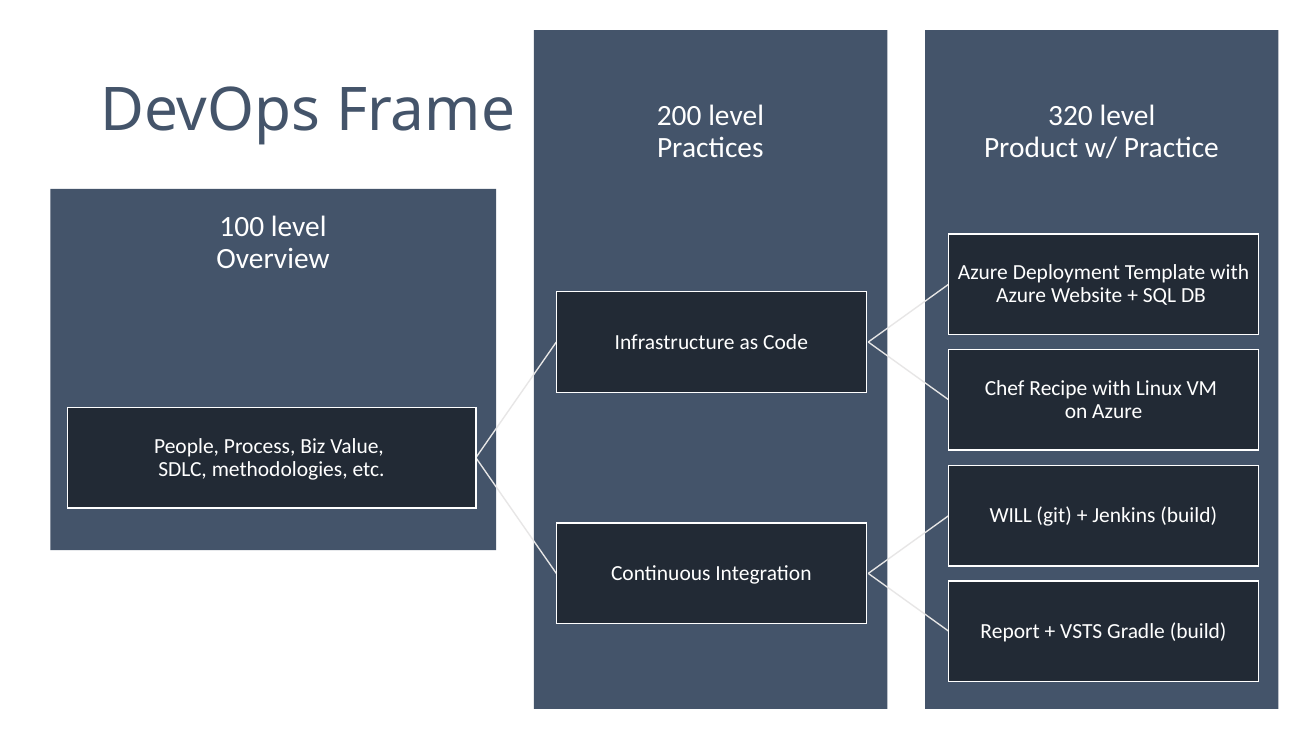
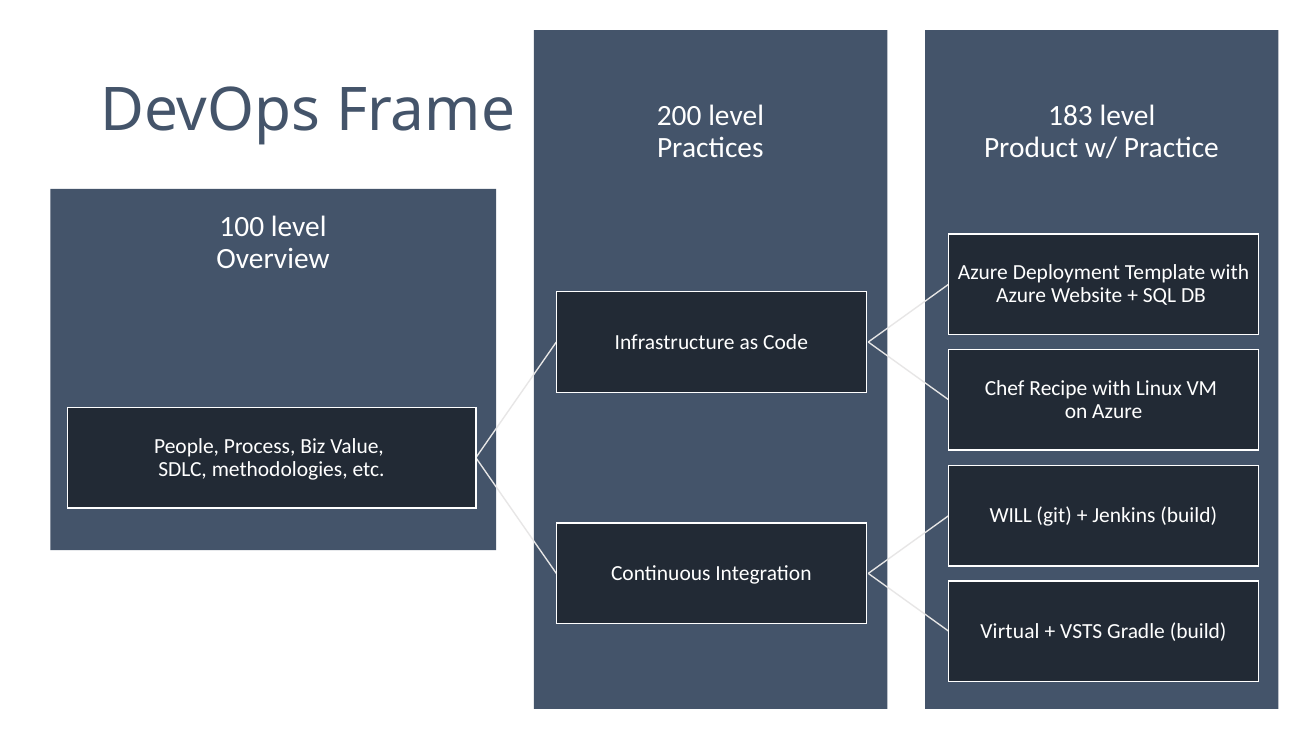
320: 320 -> 183 (1070, 116)
Report: Report -> Virtual (1010, 631)
